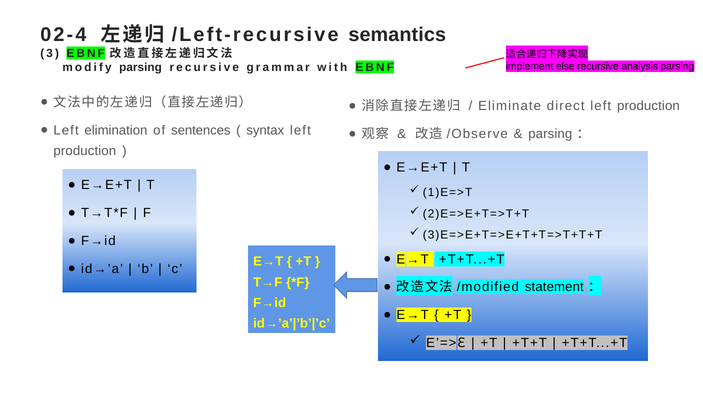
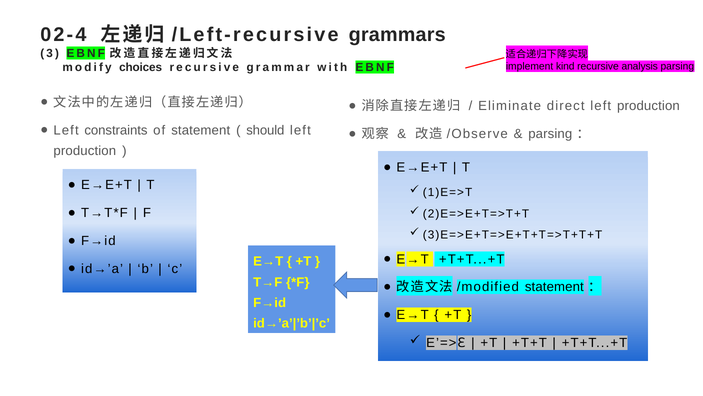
semantics: semantics -> grammars (397, 35)
else: else -> kind (565, 66)
modify parsing: parsing -> choices (141, 67)
elimination: elimination -> constraints (116, 130)
of sentences: sentences -> statement (201, 130)
syntax: syntax -> should (265, 130)
